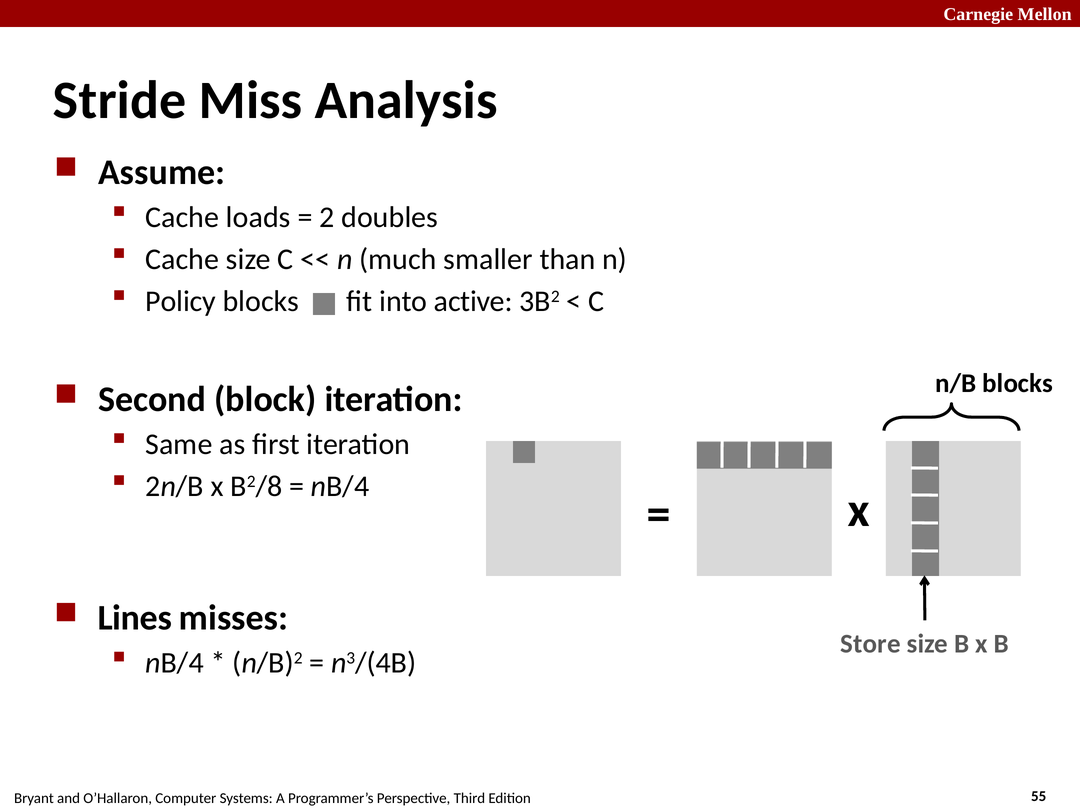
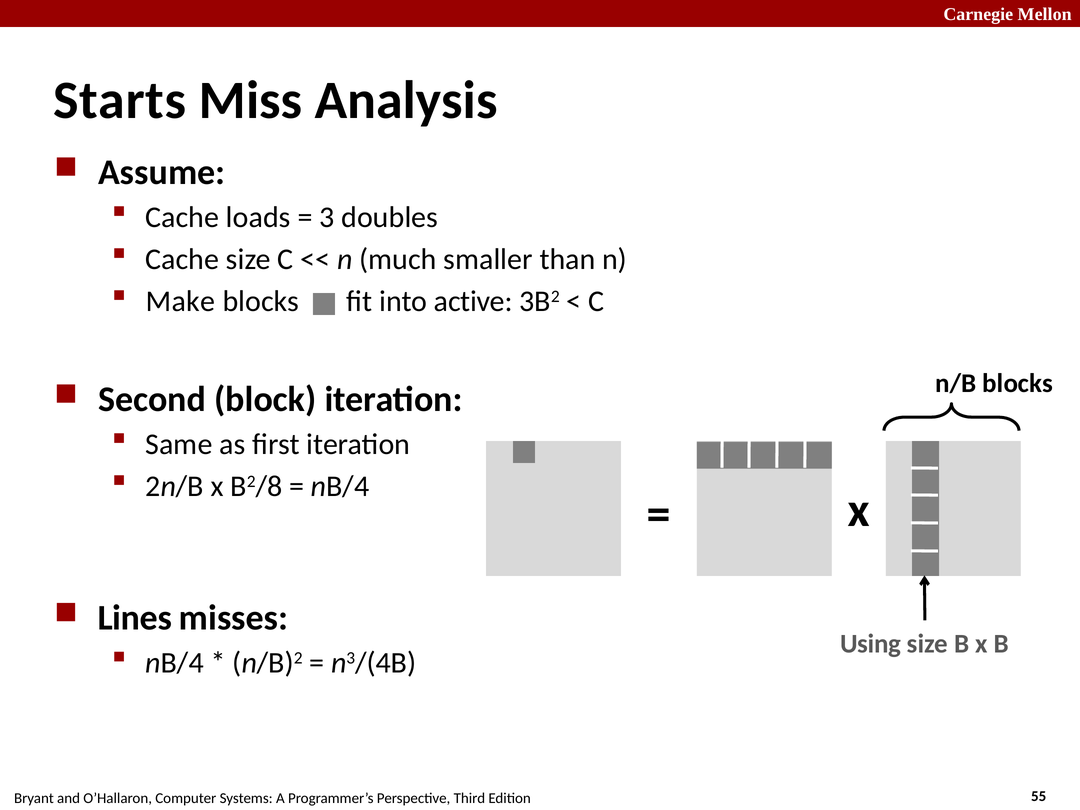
Stride: Stride -> Starts (120, 100)
2: 2 -> 3 (327, 218)
Policy: Policy -> Make (180, 302)
Store: Store -> Using (871, 644)
